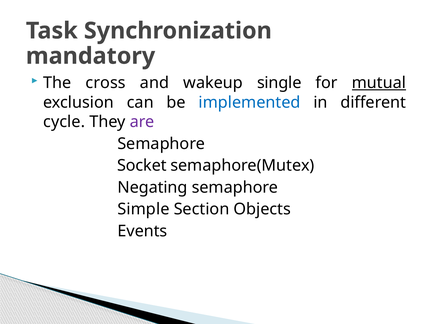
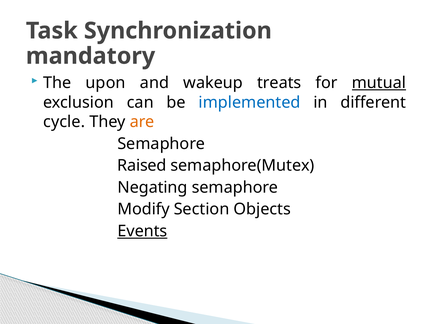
cross: cross -> upon (106, 83)
single: single -> treats (279, 83)
are colour: purple -> orange (142, 122)
Socket: Socket -> Raised (142, 166)
Simple: Simple -> Modify (144, 209)
Events underline: none -> present (142, 231)
